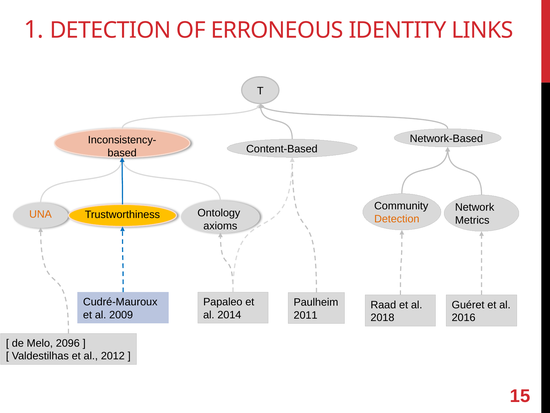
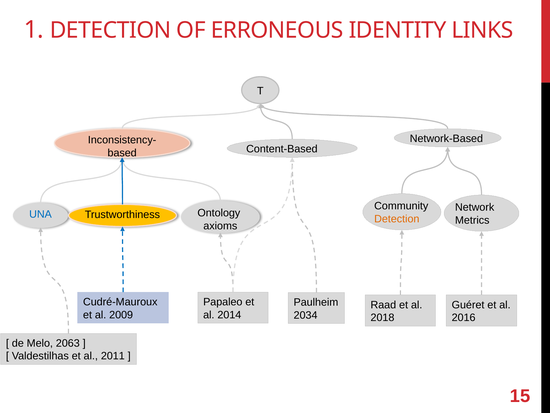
UNA colour: orange -> blue (41, 214)
2011: 2011 -> 2034 (306, 315)
2096: 2096 -> 2063 (68, 343)
2012: 2012 -> 2011 (113, 356)
